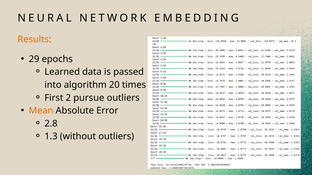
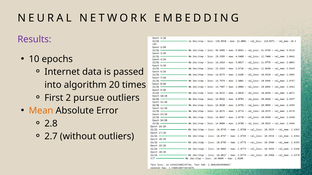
Results colour: orange -> purple (34, 39)
29: 29 -> 10 (34, 59)
Learned: Learned -> Internet (62, 72)
1.3: 1.3 -> 2.7 (51, 137)
